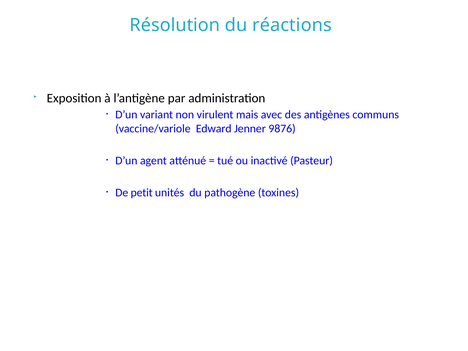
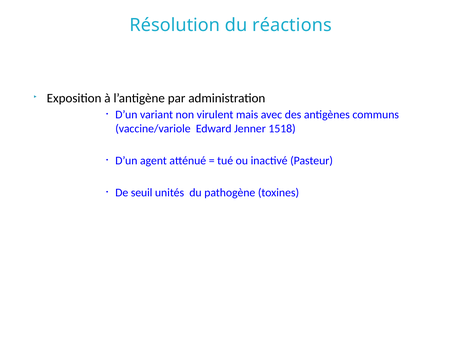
9876: 9876 -> 1518 (282, 129)
petit: petit -> seuil (142, 193)
